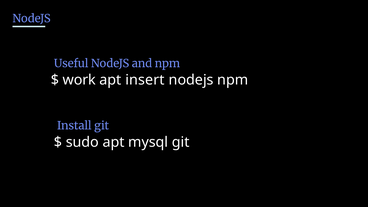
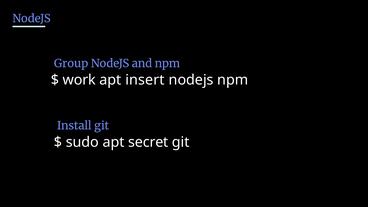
Useful: Useful -> Group (71, 63)
mysql: mysql -> secret (148, 142)
